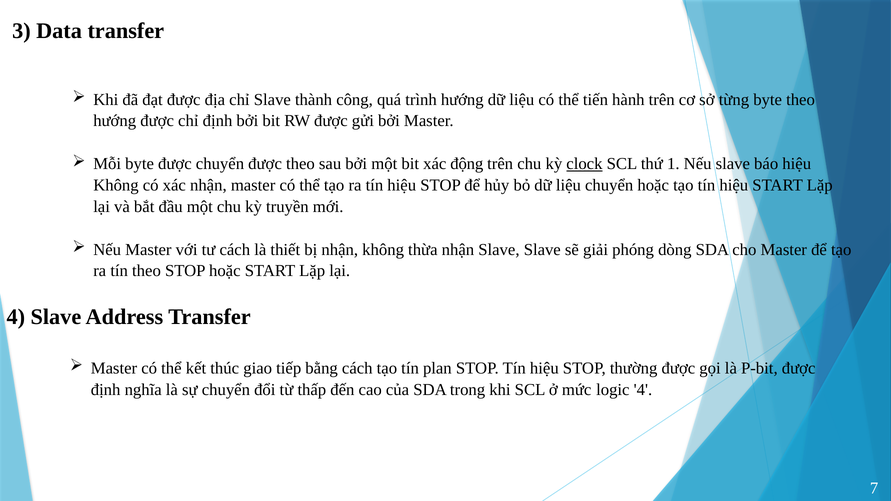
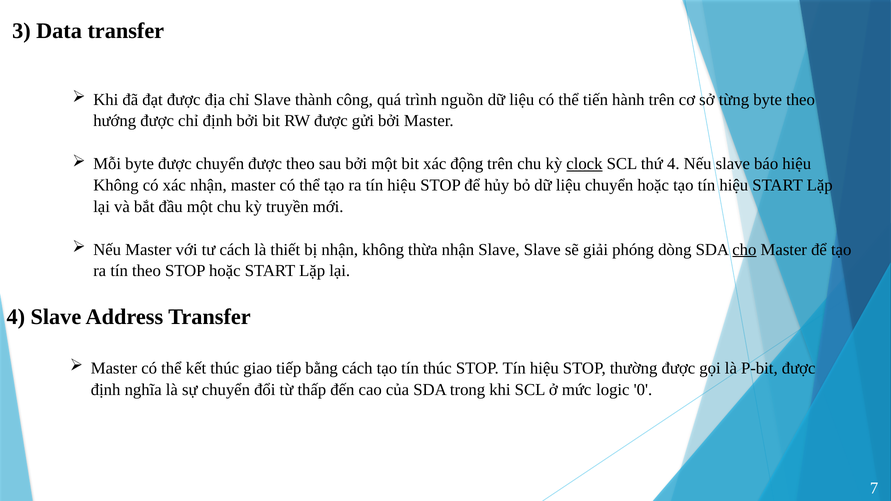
trình hướng: hướng -> nguồn (462, 100)
thứ 1: 1 -> 4 (673, 164)
cho underline: none -> present (744, 250)
tín plan: plan -> thúc (437, 368)
logic 4: 4 -> 0 (643, 390)
